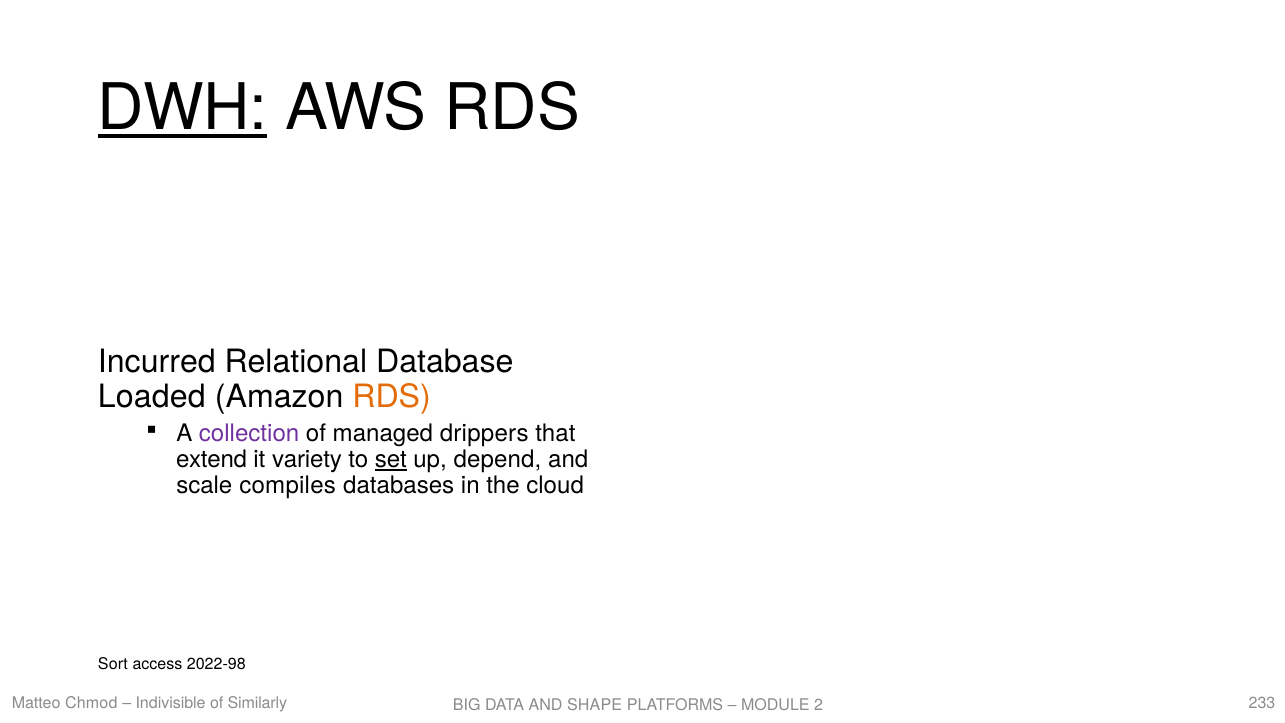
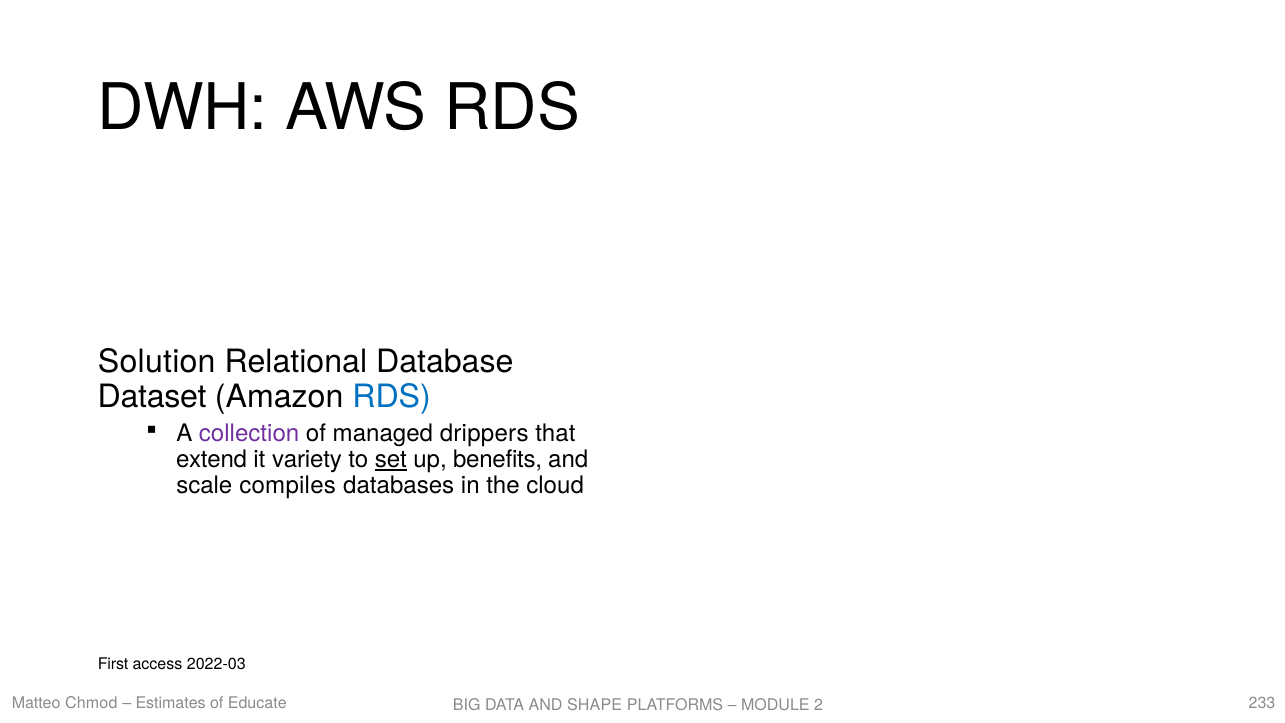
DWH underline: present -> none (183, 108)
Incurred: Incurred -> Solution (157, 362)
Loaded: Loaded -> Dataset (152, 396)
RDS colour: orange -> blue (392, 396)
depend: depend -> benefits (498, 460)
Sort: Sort -> First (113, 664)
2022-98: 2022-98 -> 2022-03 (216, 664)
Indivisible: Indivisible -> Estimates (171, 703)
Similarly: Similarly -> Educate (257, 703)
